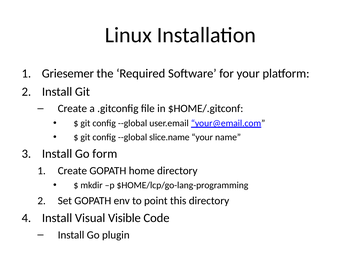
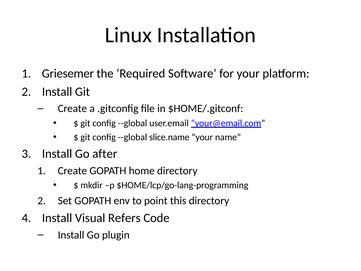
form: form -> after (105, 154)
Visible: Visible -> Refers (124, 218)
